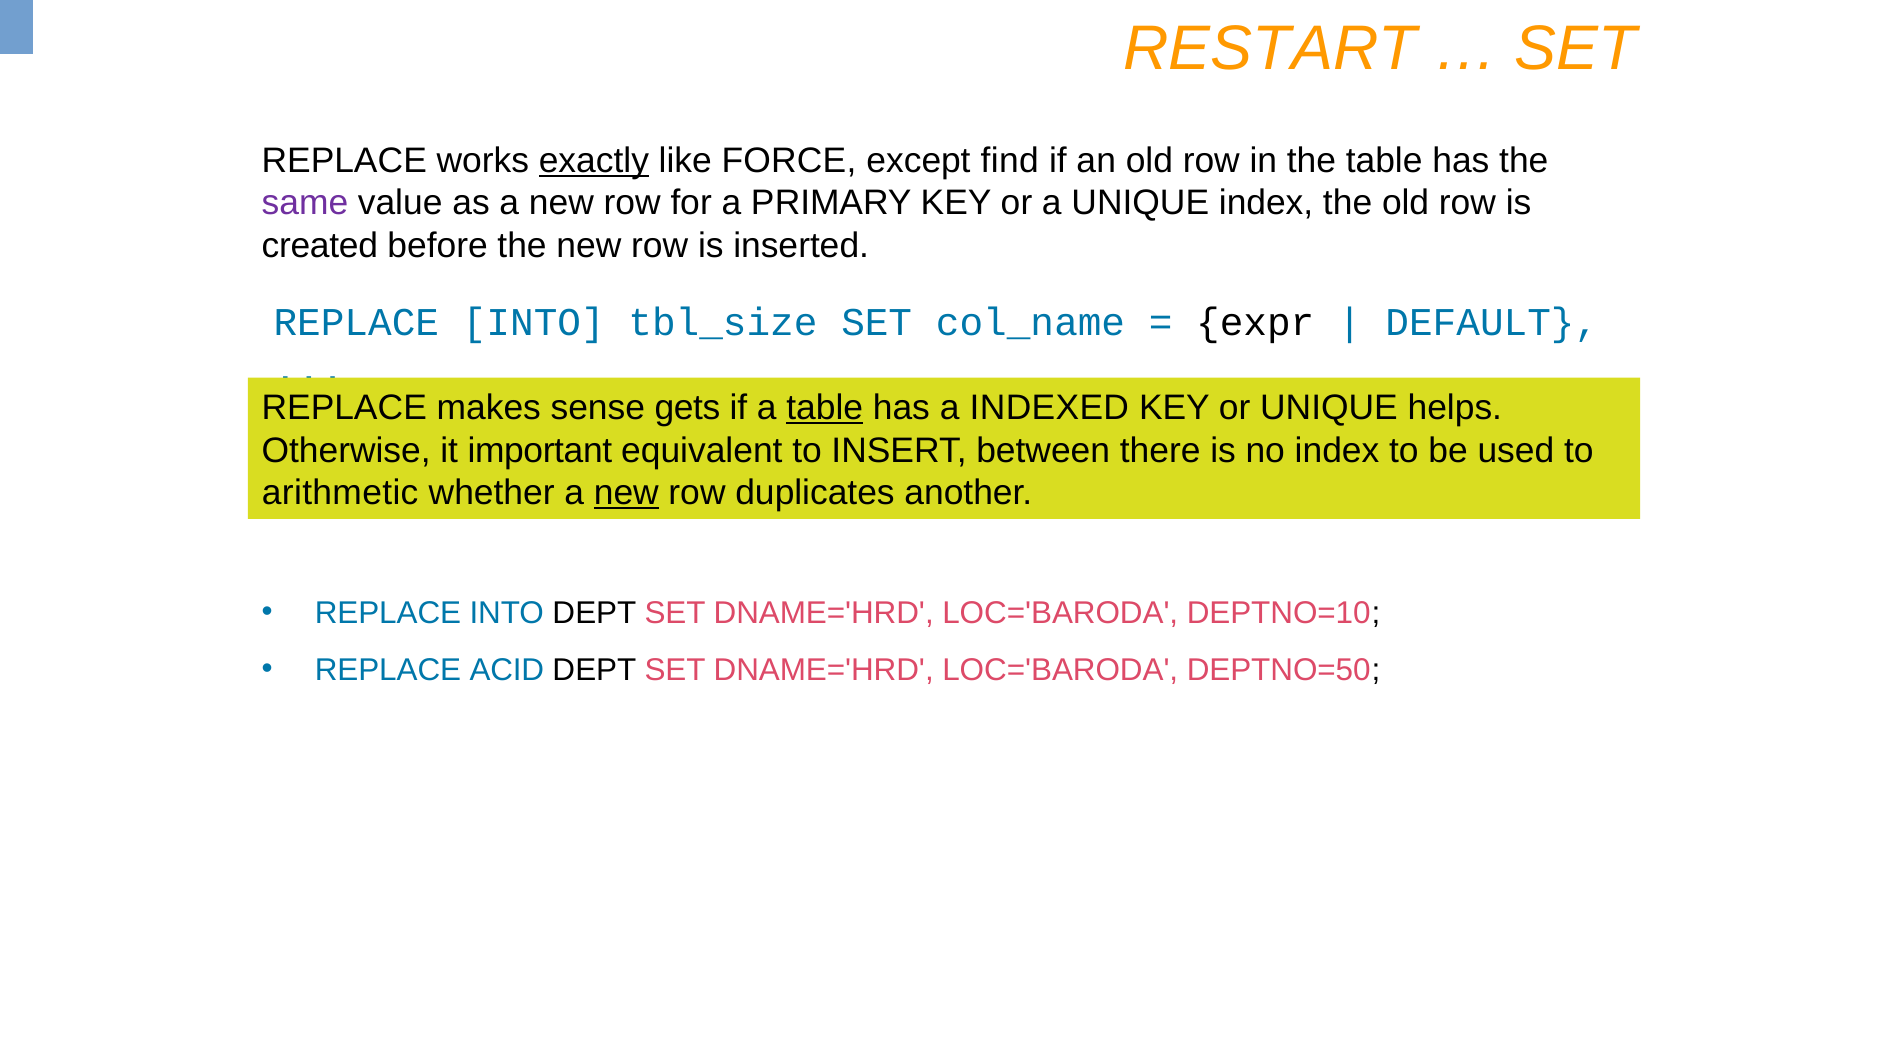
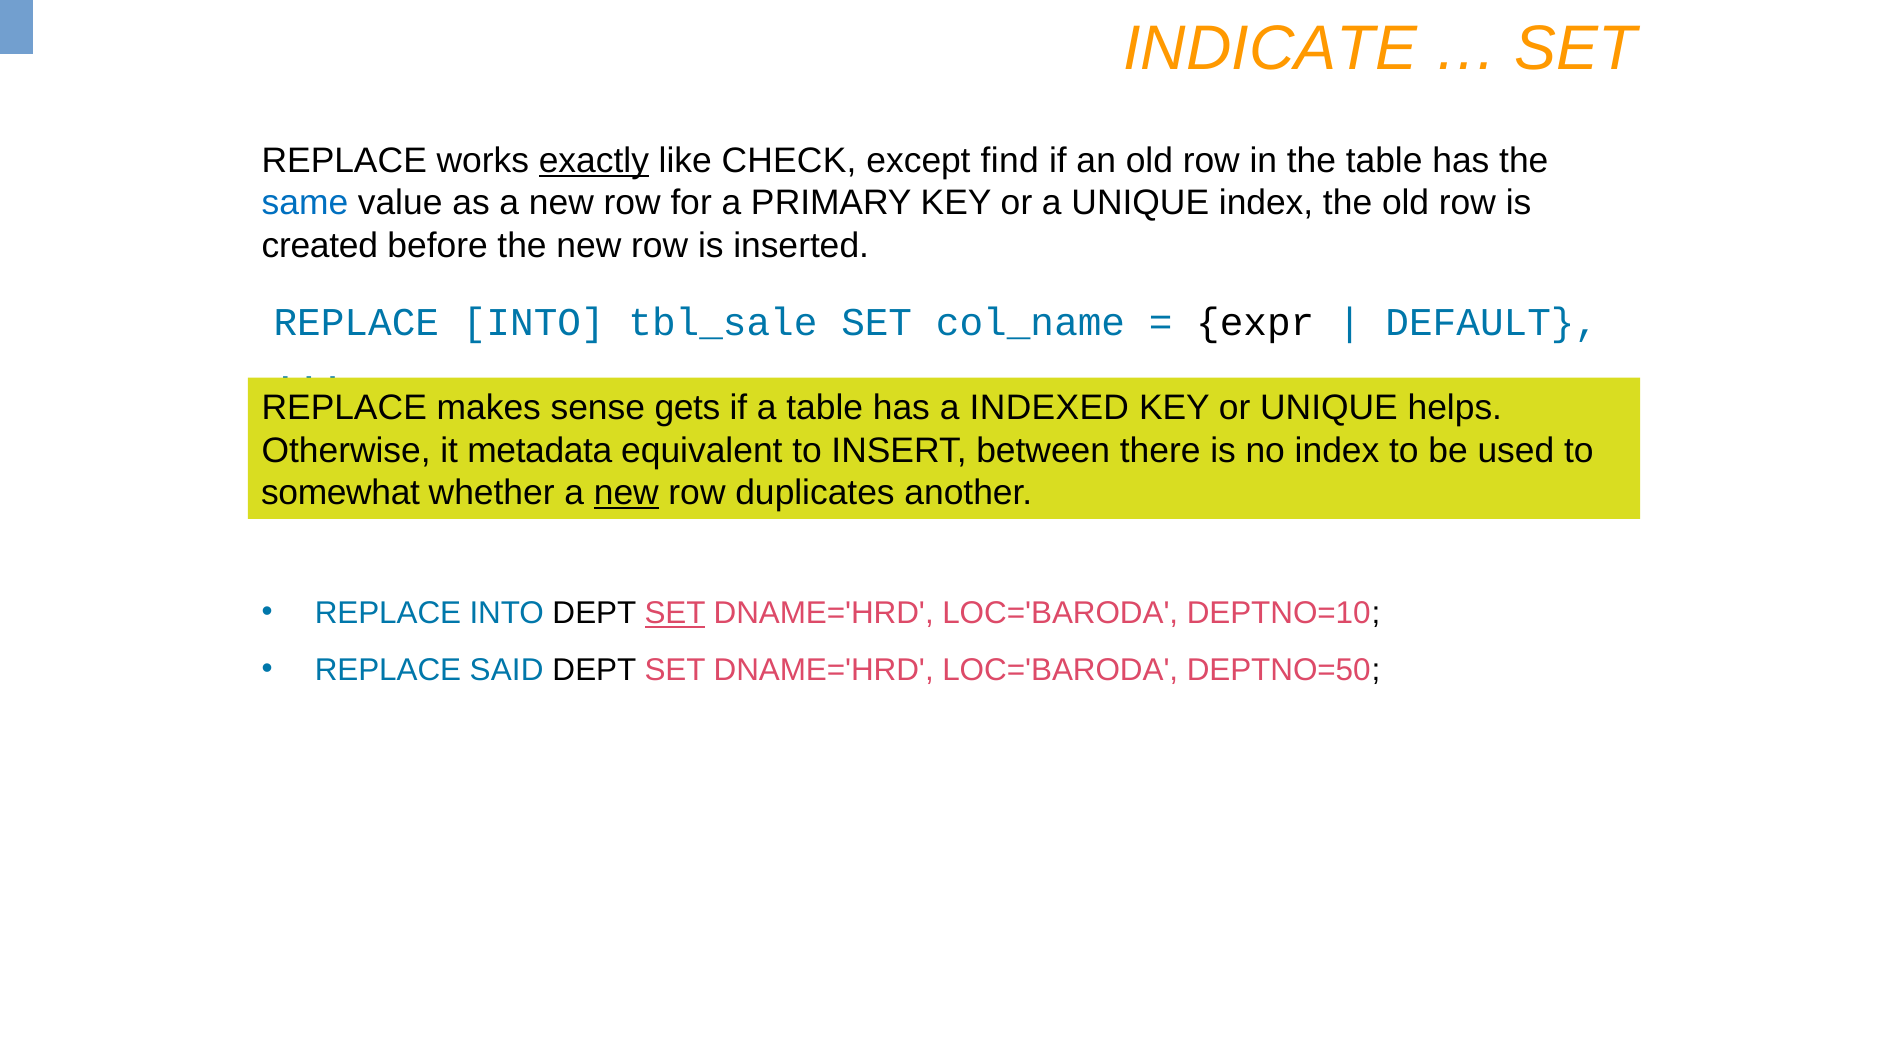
RESTART: RESTART -> INDICATE (1270, 49)
FORCE: FORCE -> CHECK (789, 160)
same colour: purple -> blue (305, 203)
tbl_size: tbl_size -> tbl_sale (723, 323)
table underline: present -> none (825, 408)
important: important -> metadata (540, 451)
arithmetic: arithmetic -> somewhat (340, 493)
SET underline: none -> present (675, 613)
ACID: ACID -> SAID (507, 670)
